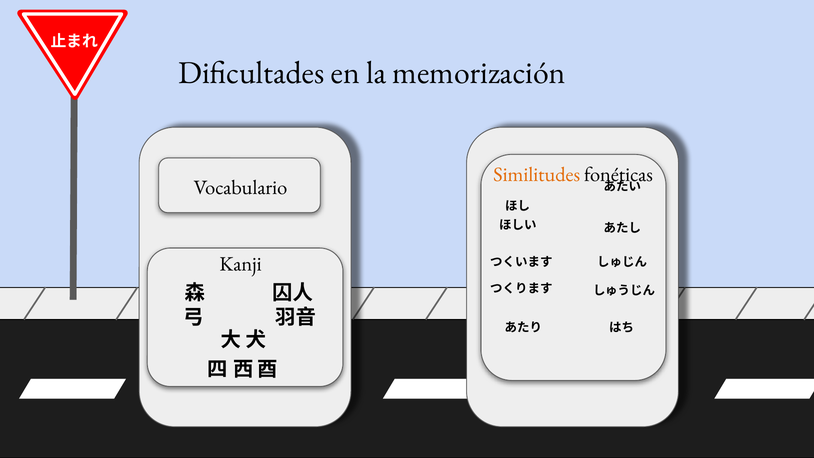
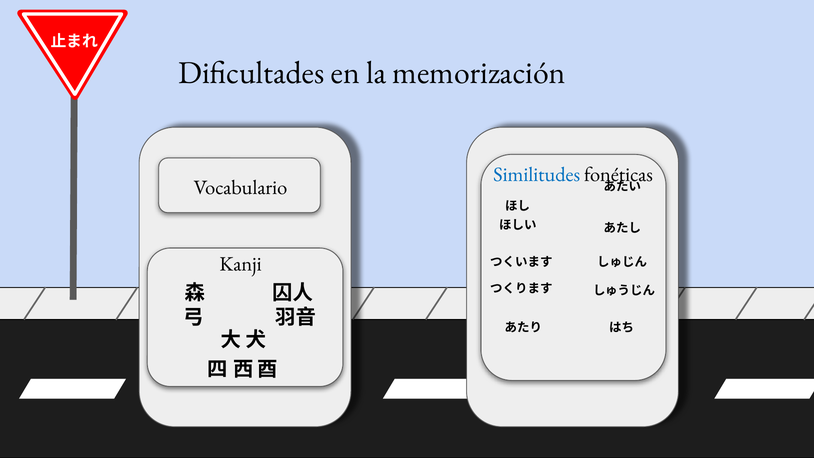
Similitudes colour: orange -> blue (537, 174)
